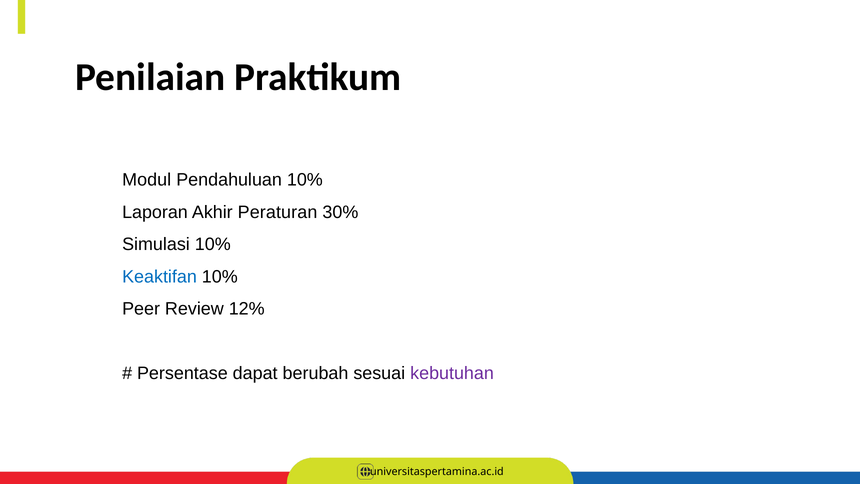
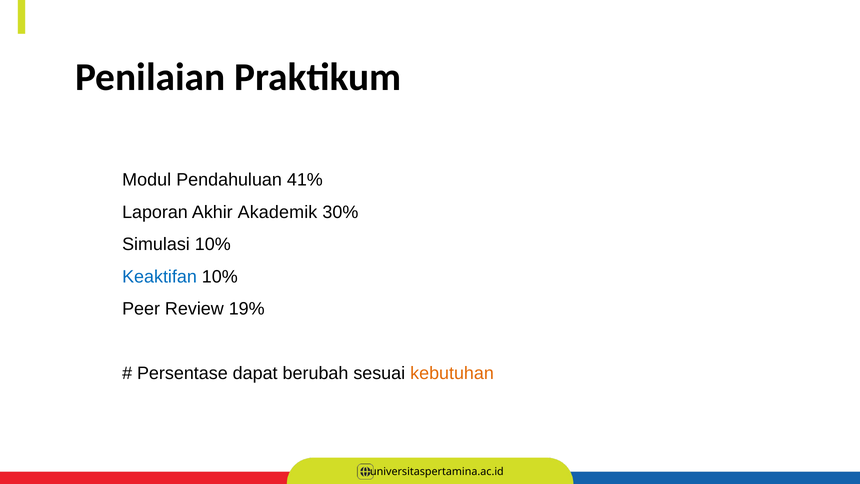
Pendahuluan 10%: 10% -> 41% (305, 180)
Peraturan: Peraturan -> Akademik (278, 212)
12%: 12% -> 19% (247, 309)
kebutuhan colour: purple -> orange (452, 373)
